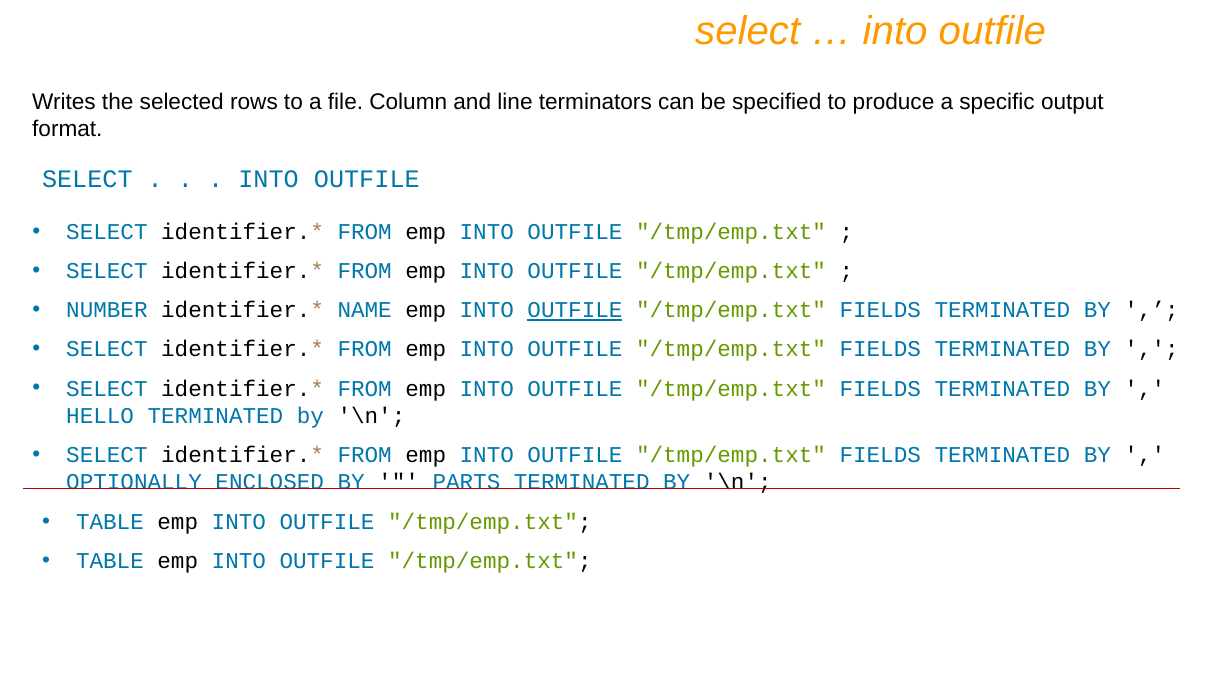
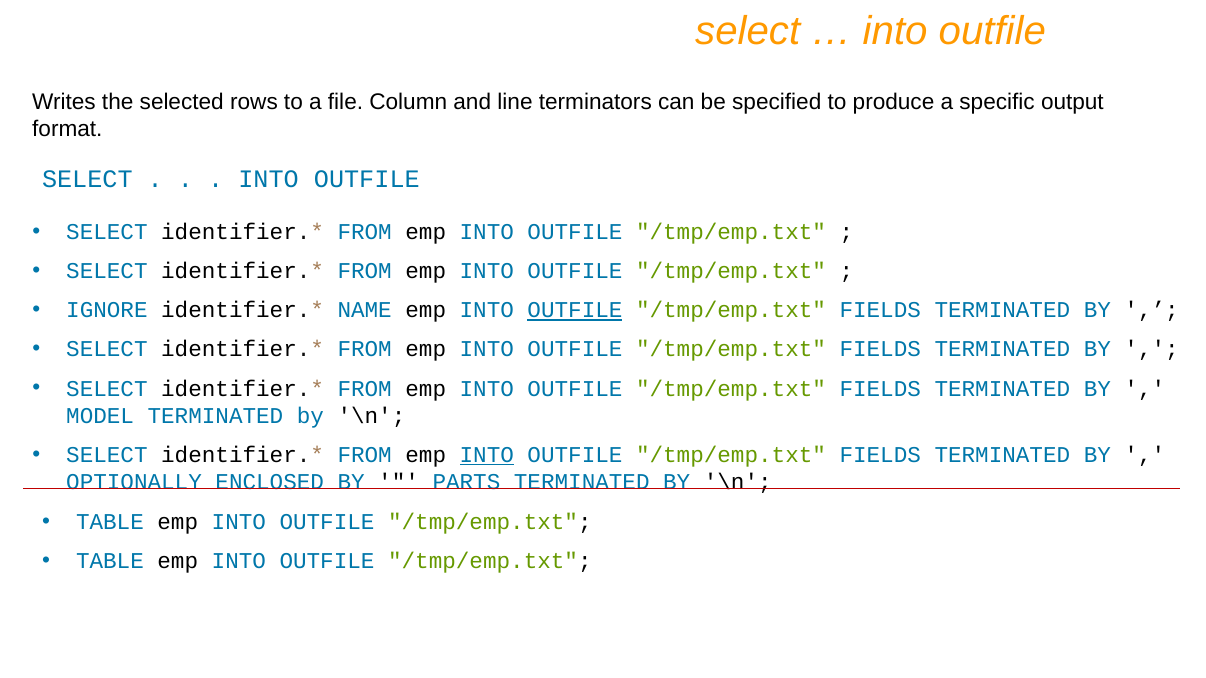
NUMBER: NUMBER -> IGNORE (107, 310)
HELLO: HELLO -> MODEL (100, 416)
INTO underline: none -> present (487, 455)
